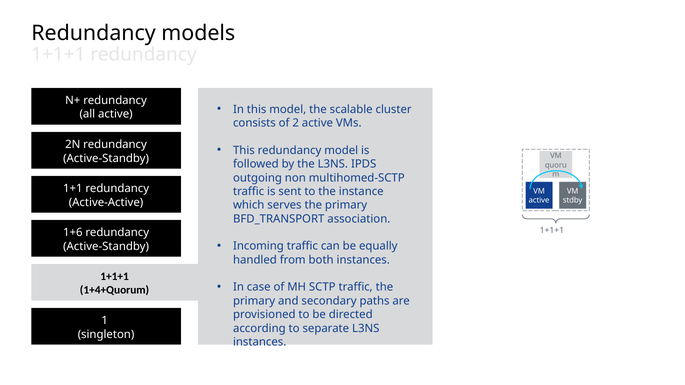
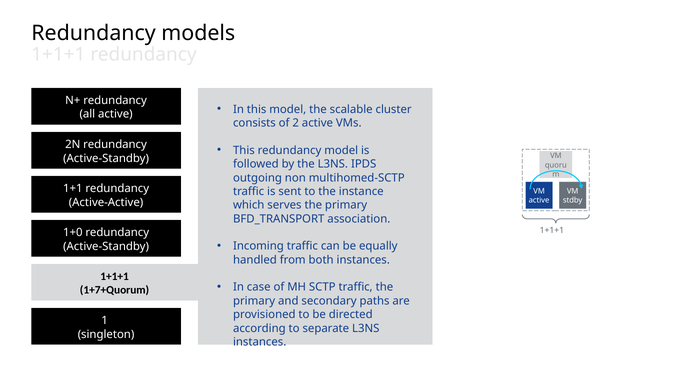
1+6: 1+6 -> 1+0 (73, 233)
1+4+Quorum: 1+4+Quorum -> 1+7+Quorum (115, 290)
